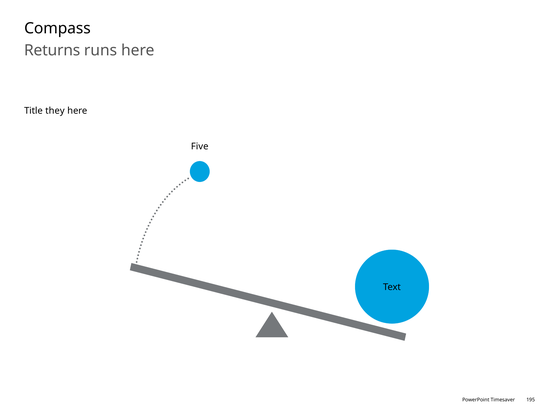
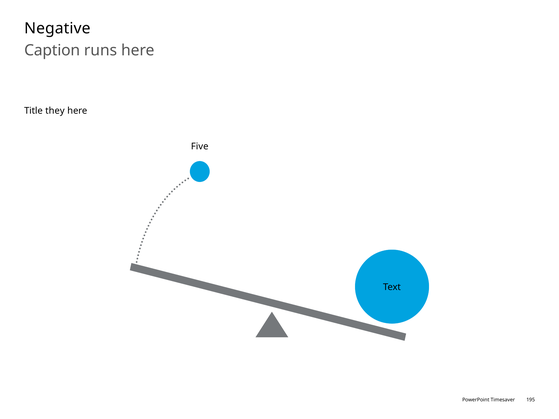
Compass: Compass -> Negative (57, 28)
Returns: Returns -> Caption (52, 50)
